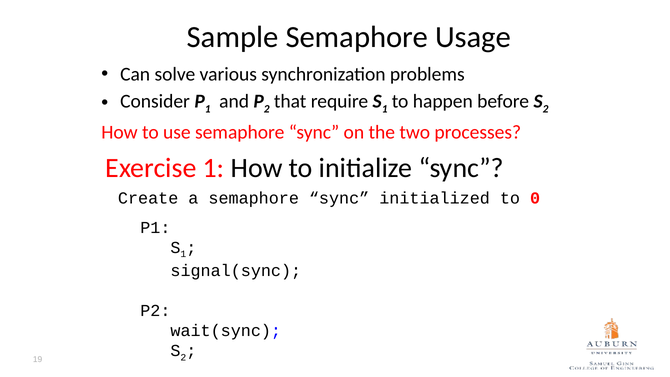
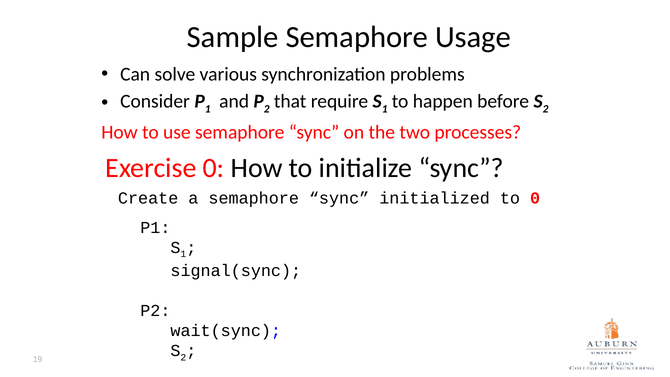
Exercise 1: 1 -> 0 (214, 168)
